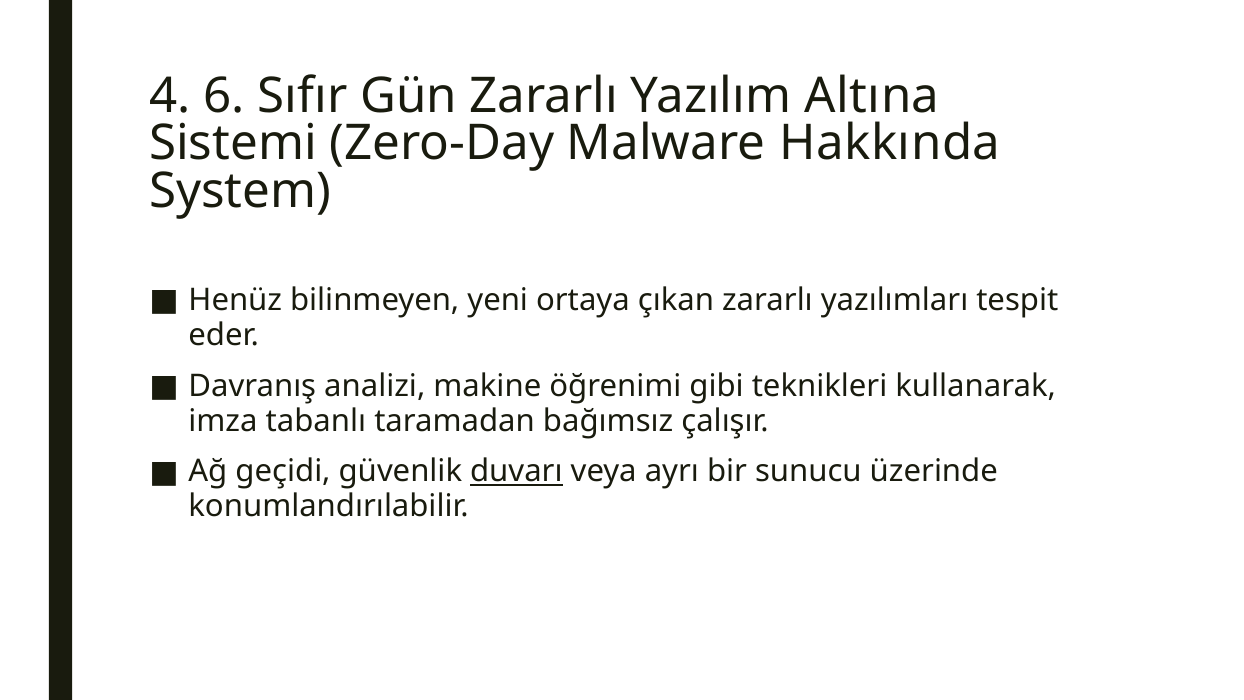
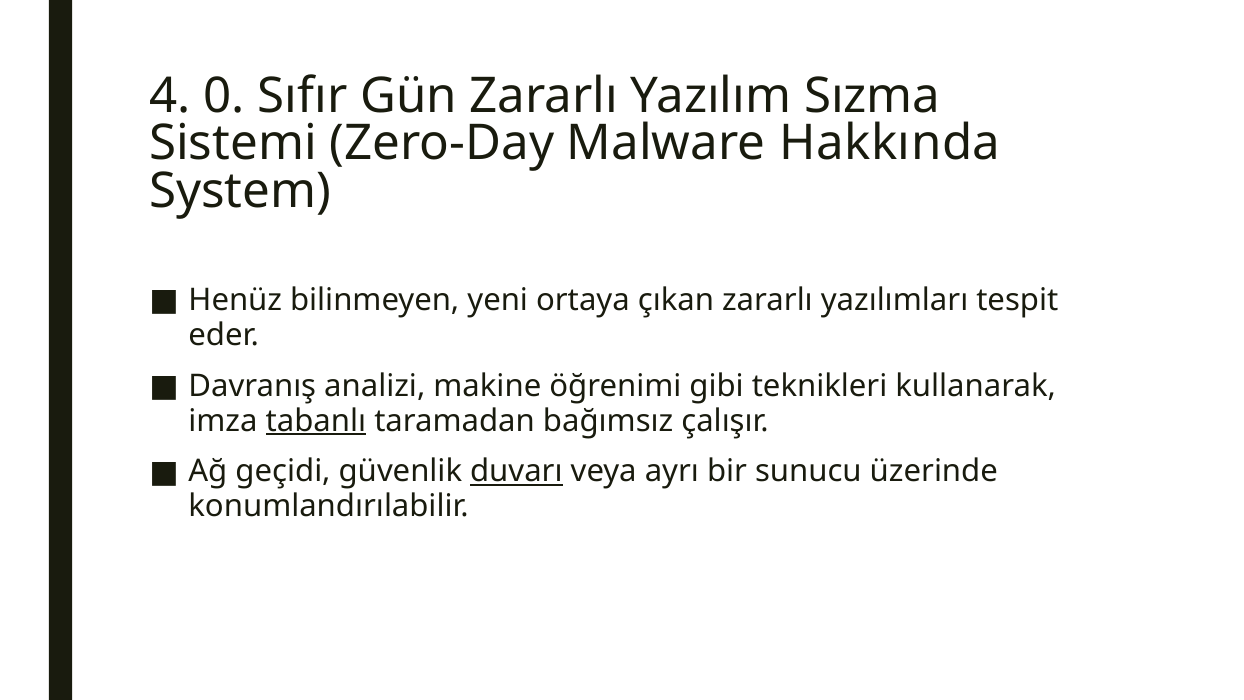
6: 6 -> 0 (224, 96)
Altına: Altına -> Sızma (872, 96)
tabanlı underline: none -> present (316, 421)
